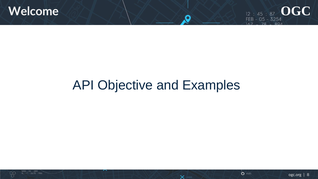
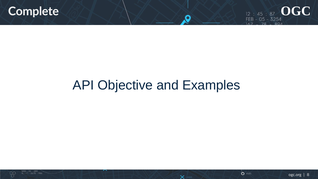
Welcome: Welcome -> Complete (33, 11)
